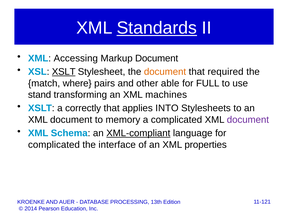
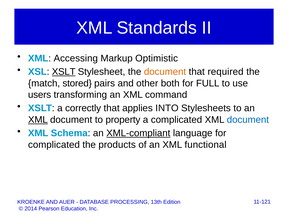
Standards underline: present -> none (157, 28)
Markup Document: Document -> Optimistic (157, 58)
where: where -> stored (77, 83)
able: able -> both (170, 83)
stand: stand -> users (40, 95)
machines: machines -> command (166, 95)
XML underline: none -> present (38, 120)
memory: memory -> property (123, 120)
document colour: purple -> blue (248, 120)
interface: interface -> products (117, 145)
properties: properties -> functional (206, 145)
